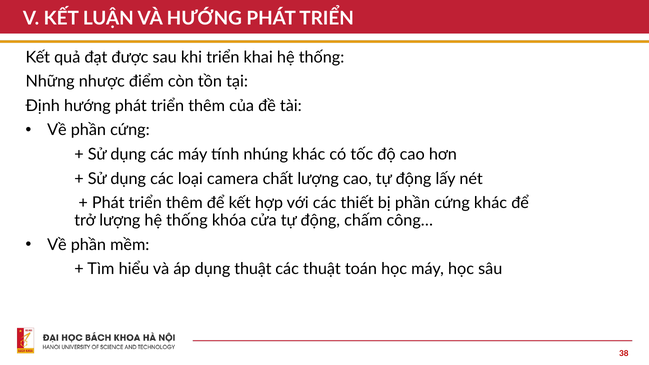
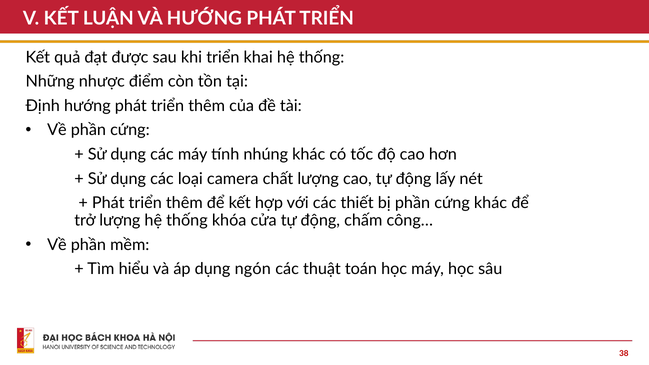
dụng thuật: thuật -> ngón (253, 269)
